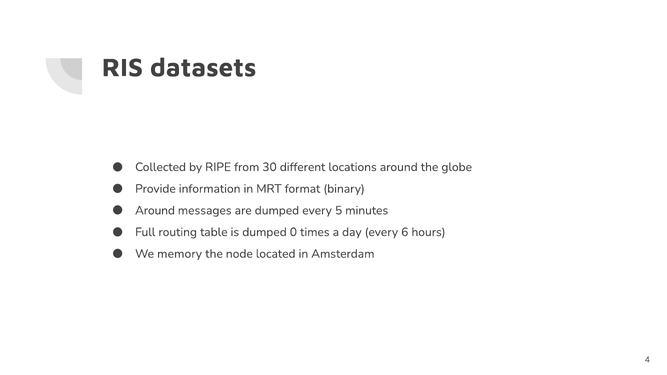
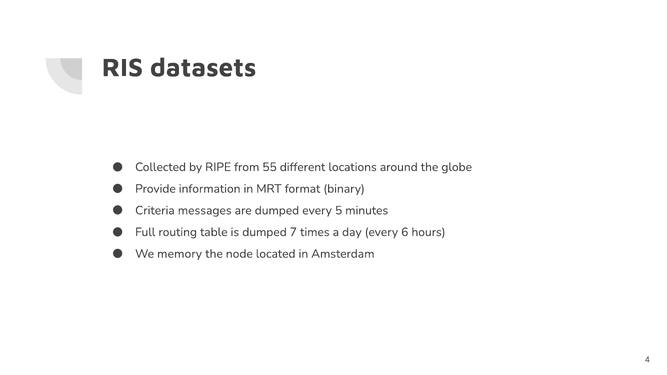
30: 30 -> 55 (270, 167)
Around: Around -> Criteria (155, 211)
0: 0 -> 7 (293, 232)
